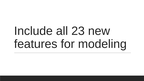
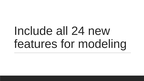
23: 23 -> 24 (78, 31)
